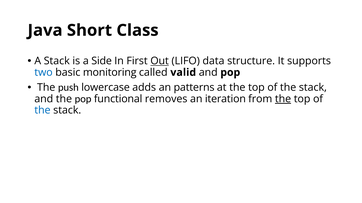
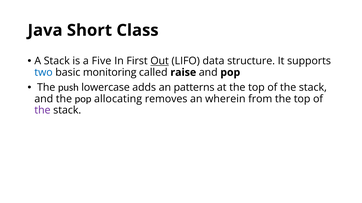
Side: Side -> Five (101, 61)
valid: valid -> raise (183, 73)
functional: functional -> allocating (118, 99)
iteration: iteration -> wherein (225, 99)
the underline: present -> none (283, 99)
the colour: blue -> purple (42, 111)
